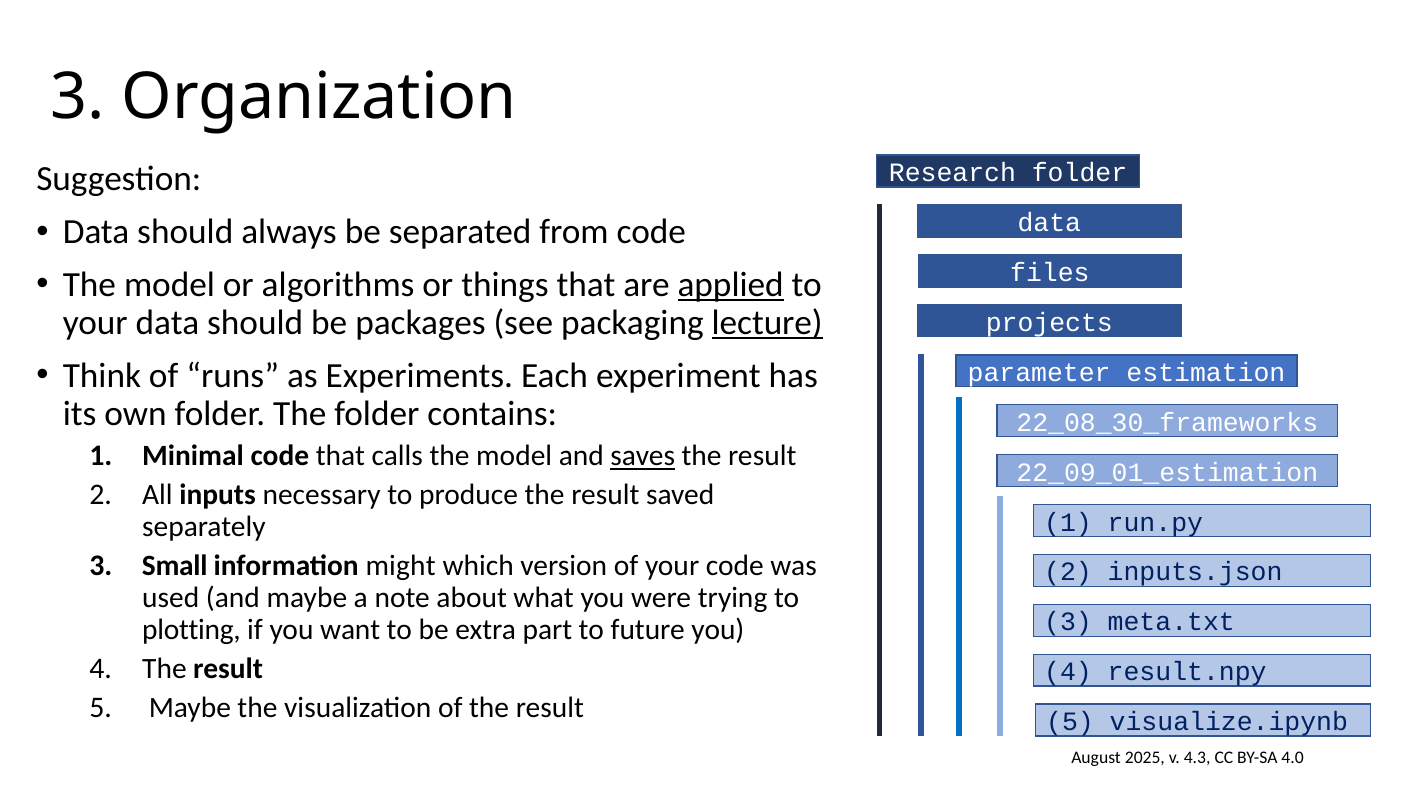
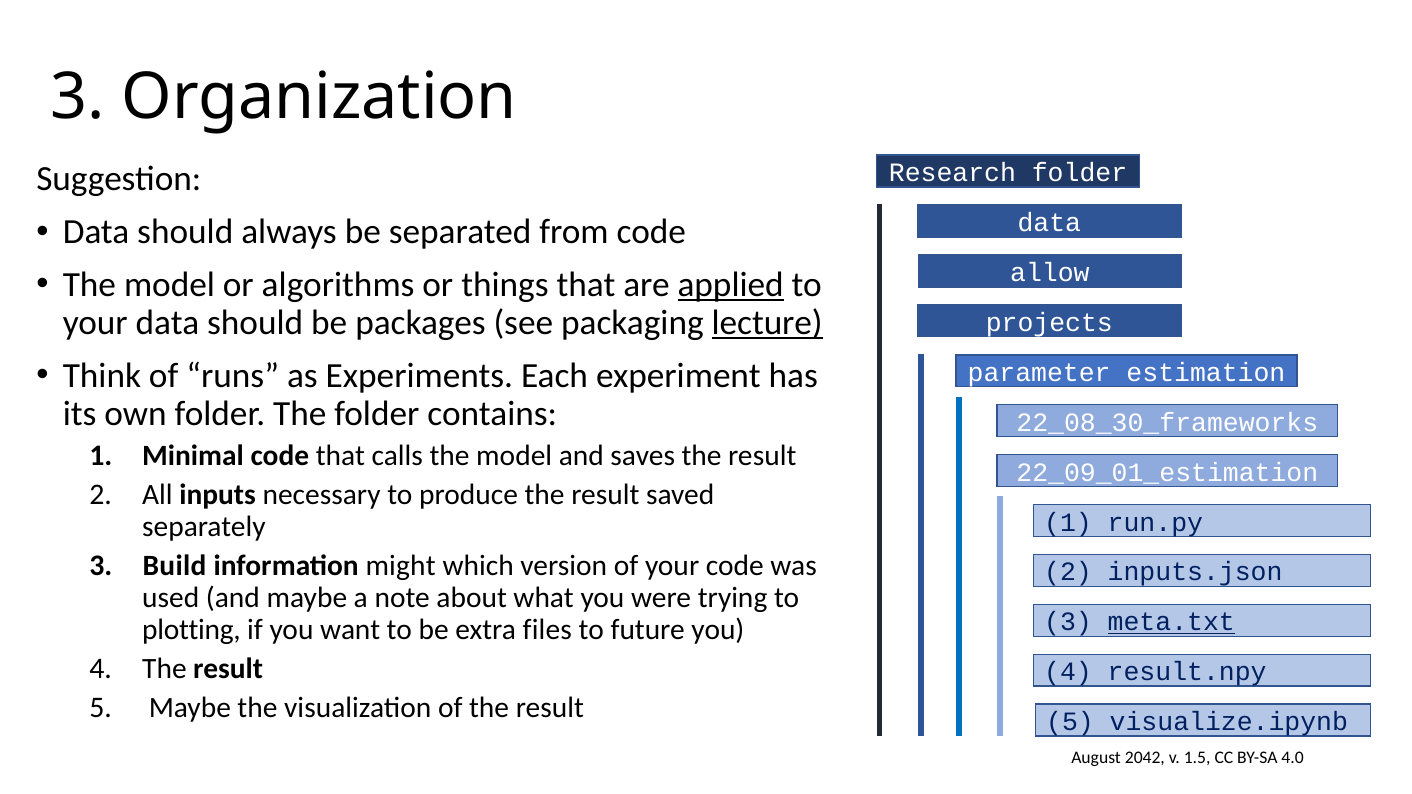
files: files -> allow (1050, 273)
saves underline: present -> none (643, 456)
Small: Small -> Build (174, 566)
meta.txt underline: none -> present (1171, 622)
part: part -> files (547, 630)
2025: 2025 -> 2042 (1145, 758)
4.3: 4.3 -> 1.5 (1197, 758)
